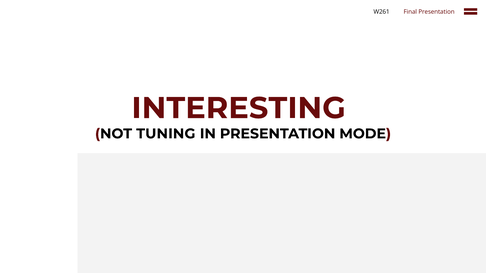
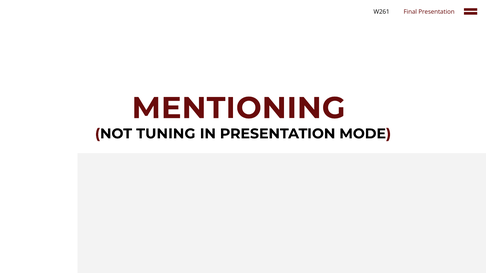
INTERESTING: INTERESTING -> MENTIONING (239, 108)
